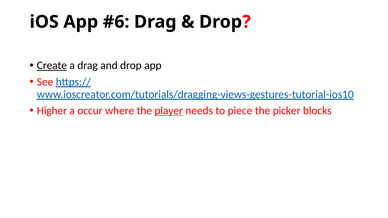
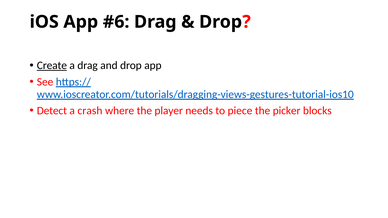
Higher: Higher -> Detect (52, 111)
occur: occur -> crash (90, 111)
player underline: present -> none (169, 111)
